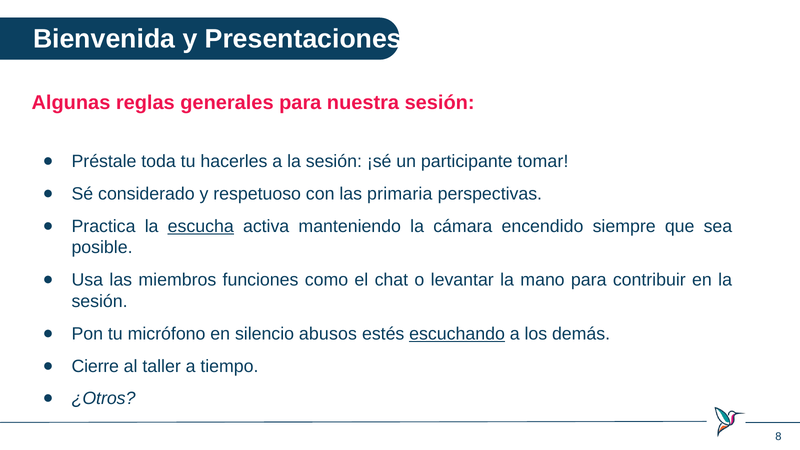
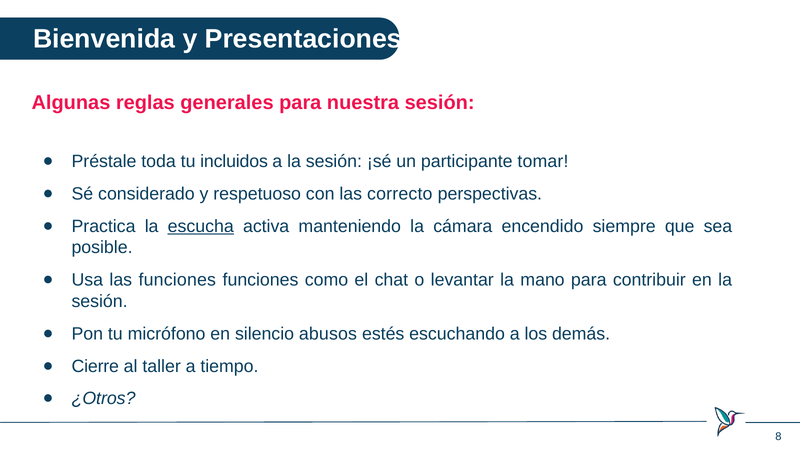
hacerles: hacerles -> incluidos (234, 161)
primaria: primaria -> correcto (400, 194)
las miembros: miembros -> funciones (177, 280)
escuchando underline: present -> none (457, 334)
